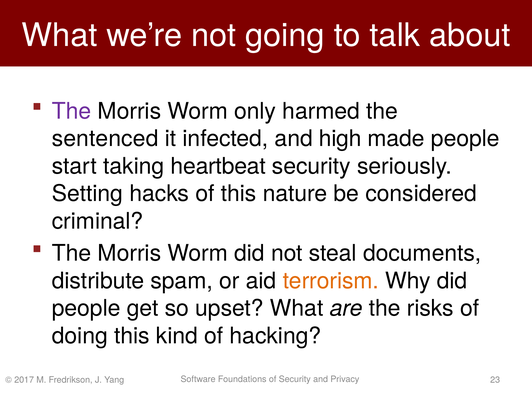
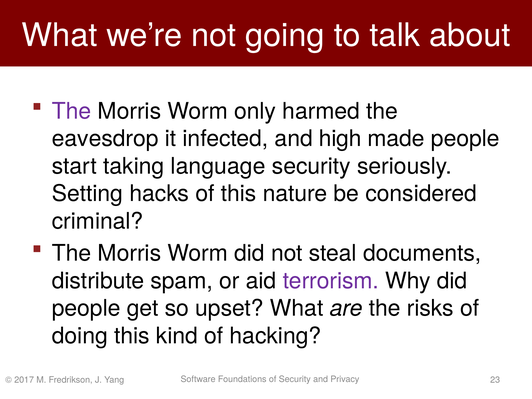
sentenced: sentenced -> eavesdrop (105, 139)
heartbeat: heartbeat -> language (218, 166)
terrorism colour: orange -> purple (331, 281)
